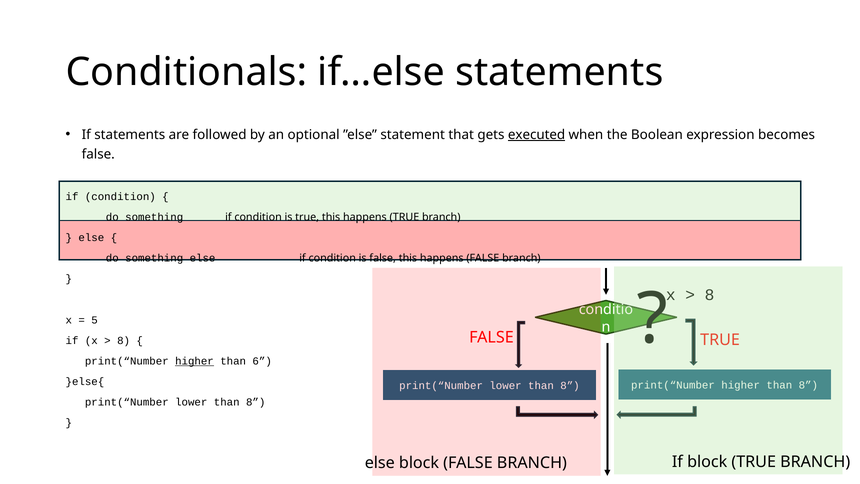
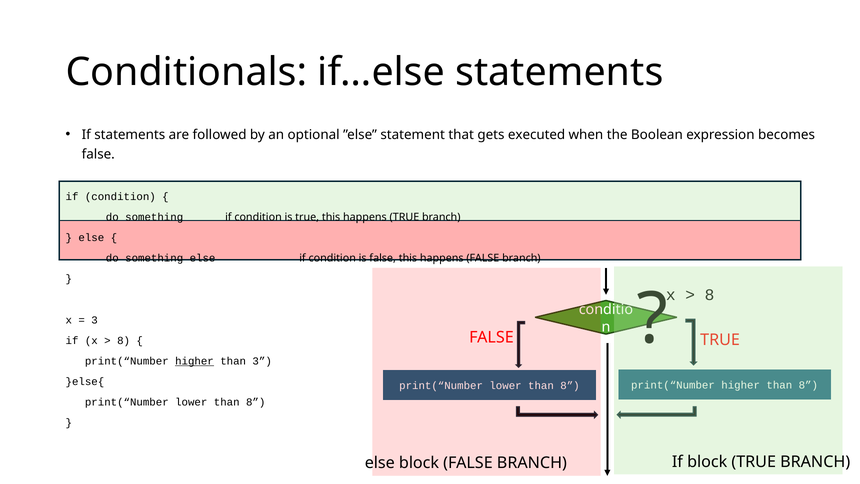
executed underline: present -> none (537, 135)
5: 5 -> 3 (95, 320)
than 6: 6 -> 3 (262, 361)
